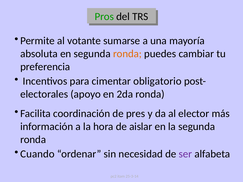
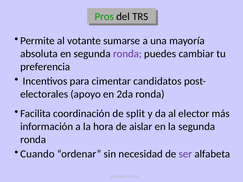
ronda colour: orange -> purple (127, 54)
obligatorio: obligatorio -> candidatos (157, 81)
pres: pres -> split (136, 114)
